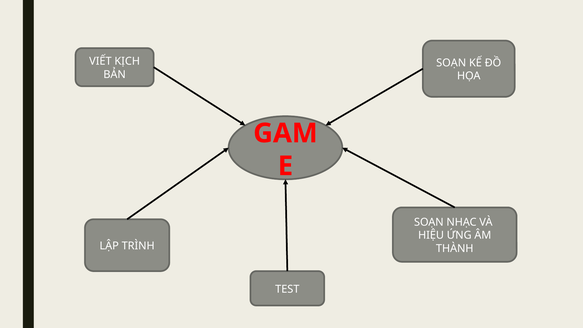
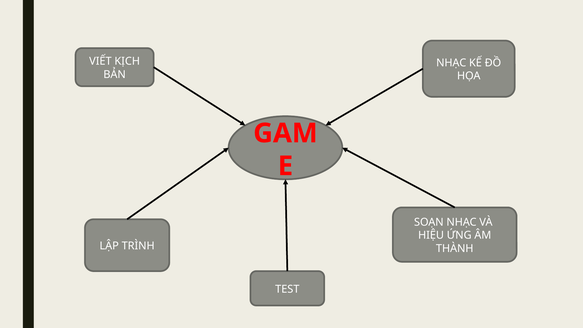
SOẠN: SOẠN -> NHẠC (451, 63)
